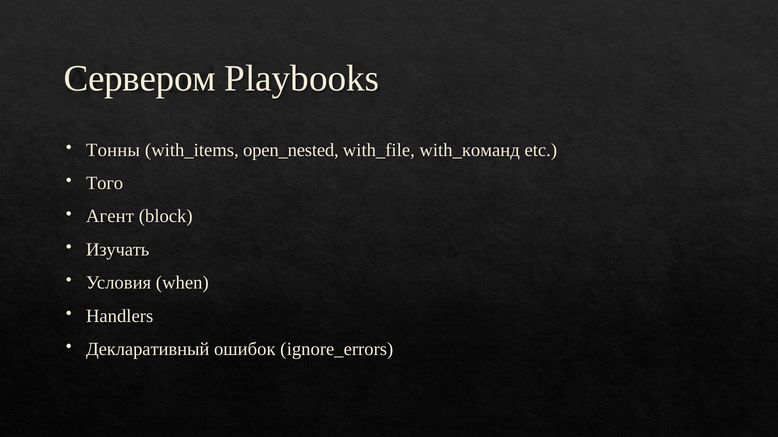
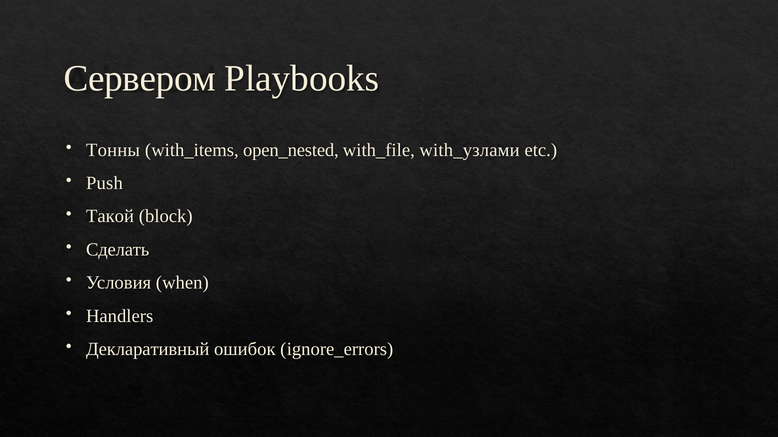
with_команд: with_команд -> with_узлами (470, 150)
Того: Того -> Push (104, 183)
Агент: Агент -> Такой (110, 217)
Изучать: Изучать -> Сделать (118, 250)
